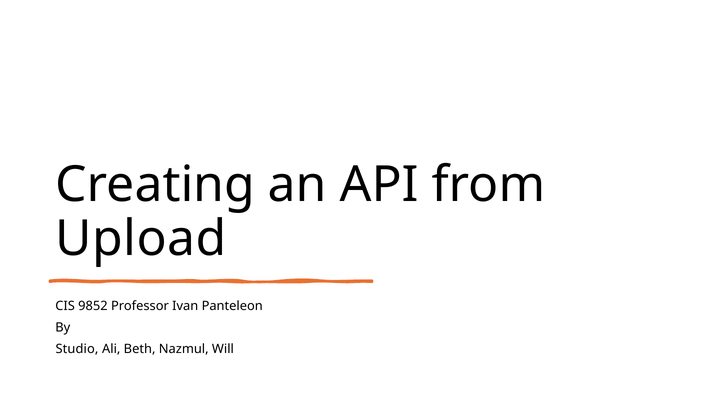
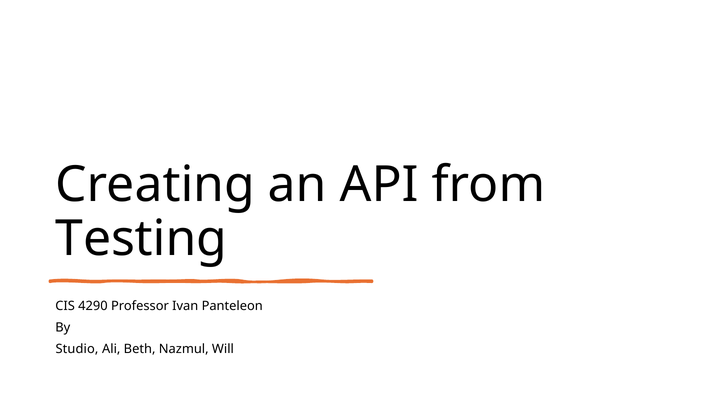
Upload: Upload -> Testing (141, 239)
9852: 9852 -> 4290 (93, 306)
